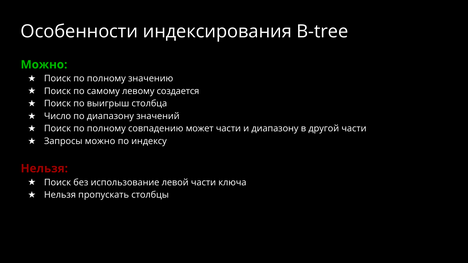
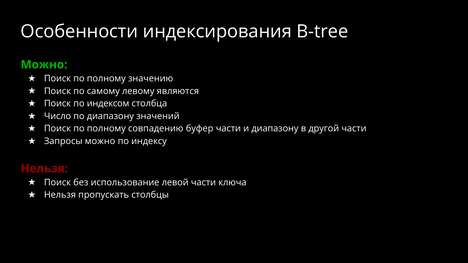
создается: создается -> являются (178, 91)
выигрыш: выигрыш -> индексом (108, 104)
может: может -> буфер (200, 129)
